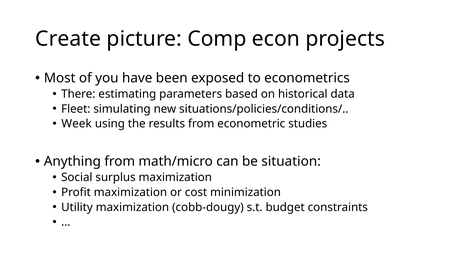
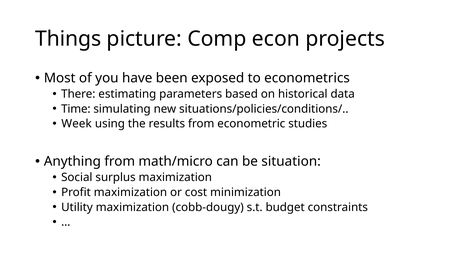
Create: Create -> Things (68, 39)
Fleet: Fleet -> Time (76, 109)
